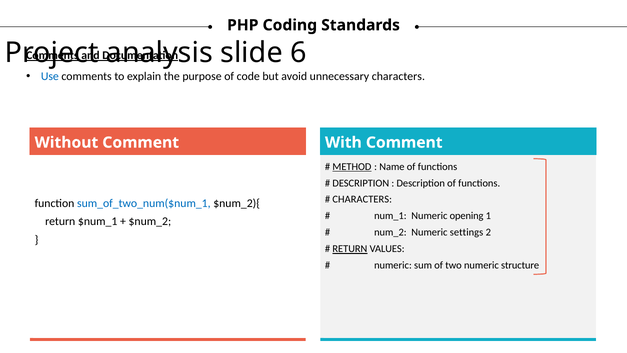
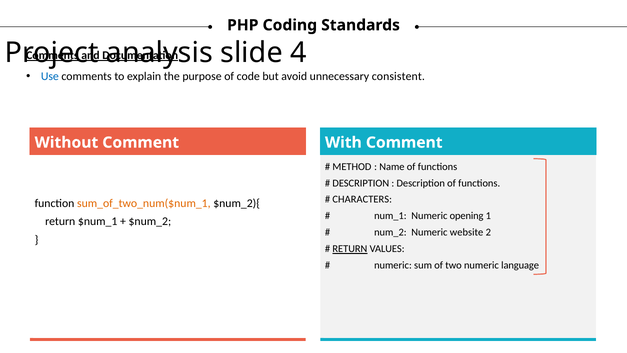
6: 6 -> 4 (298, 53)
unnecessary characters: characters -> consistent (398, 76)
METHOD underline: present -> none (352, 166)
sum_of_two_num($num_1 colour: blue -> orange (144, 203)
settings: settings -> website (467, 232)
structure: structure -> language (520, 265)
